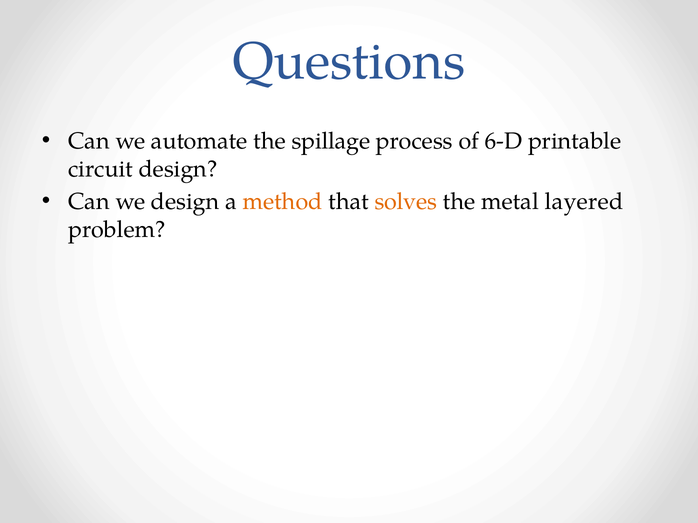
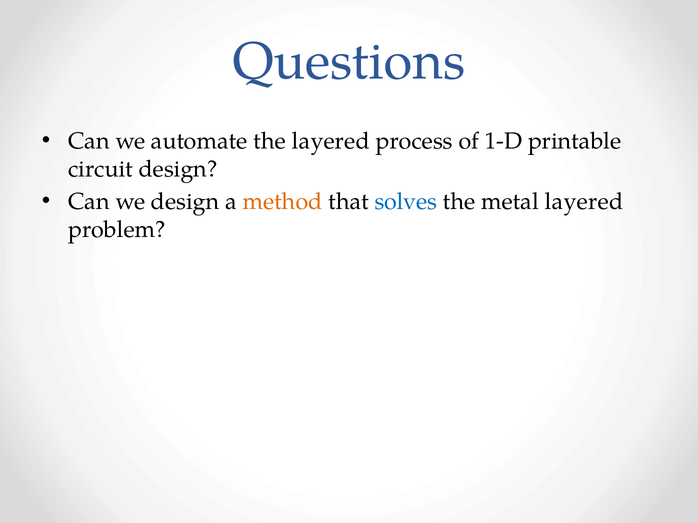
the spillage: spillage -> layered (331, 141)
6-D: 6-D -> 1-D (504, 141)
solves colour: orange -> blue (406, 202)
